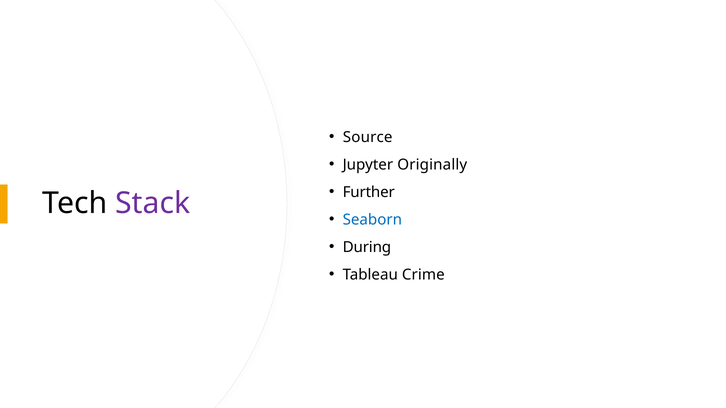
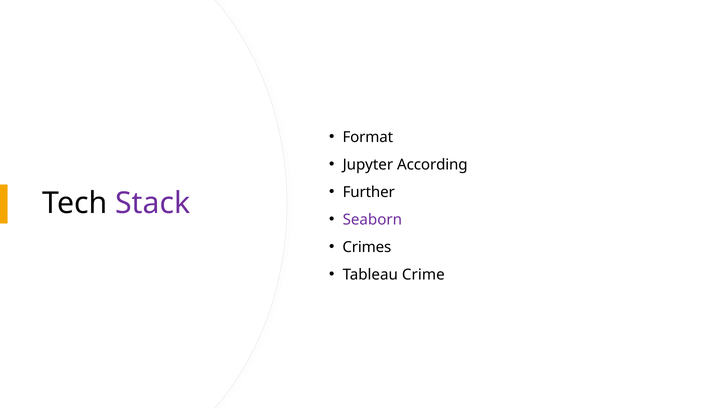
Source: Source -> Format (368, 137)
Originally: Originally -> According (432, 165)
Seaborn colour: blue -> purple (372, 220)
During: During -> Crimes (367, 247)
